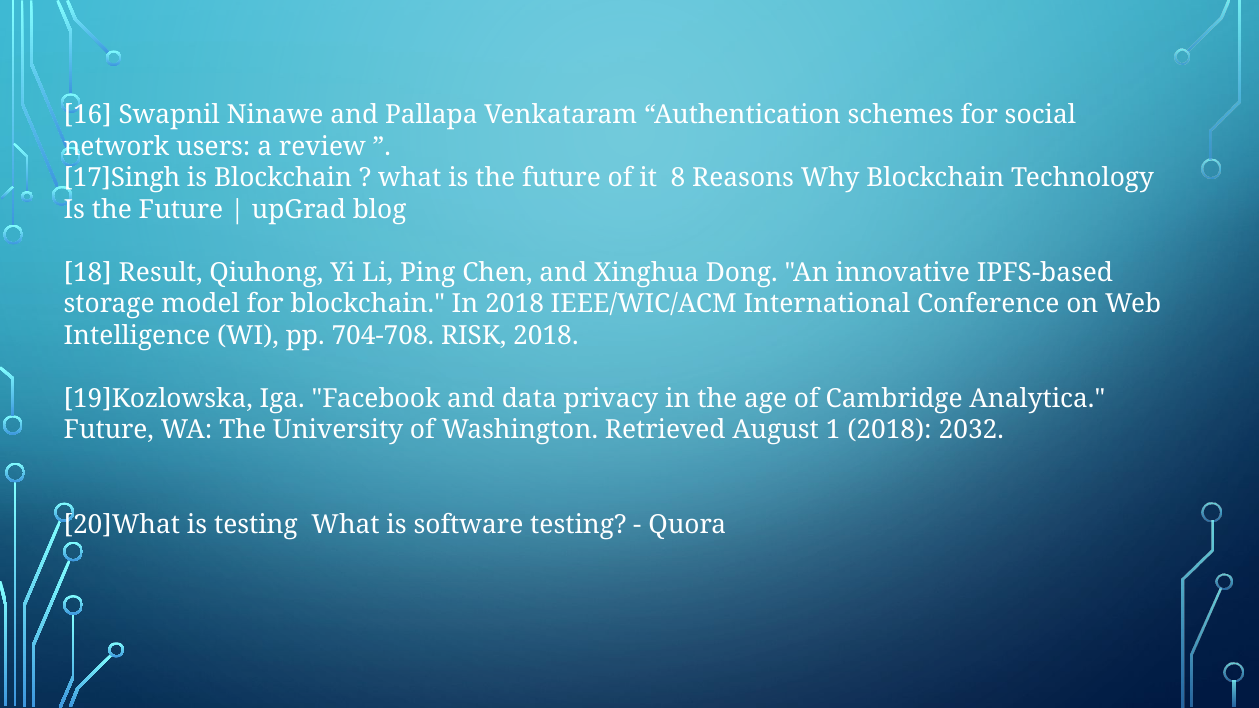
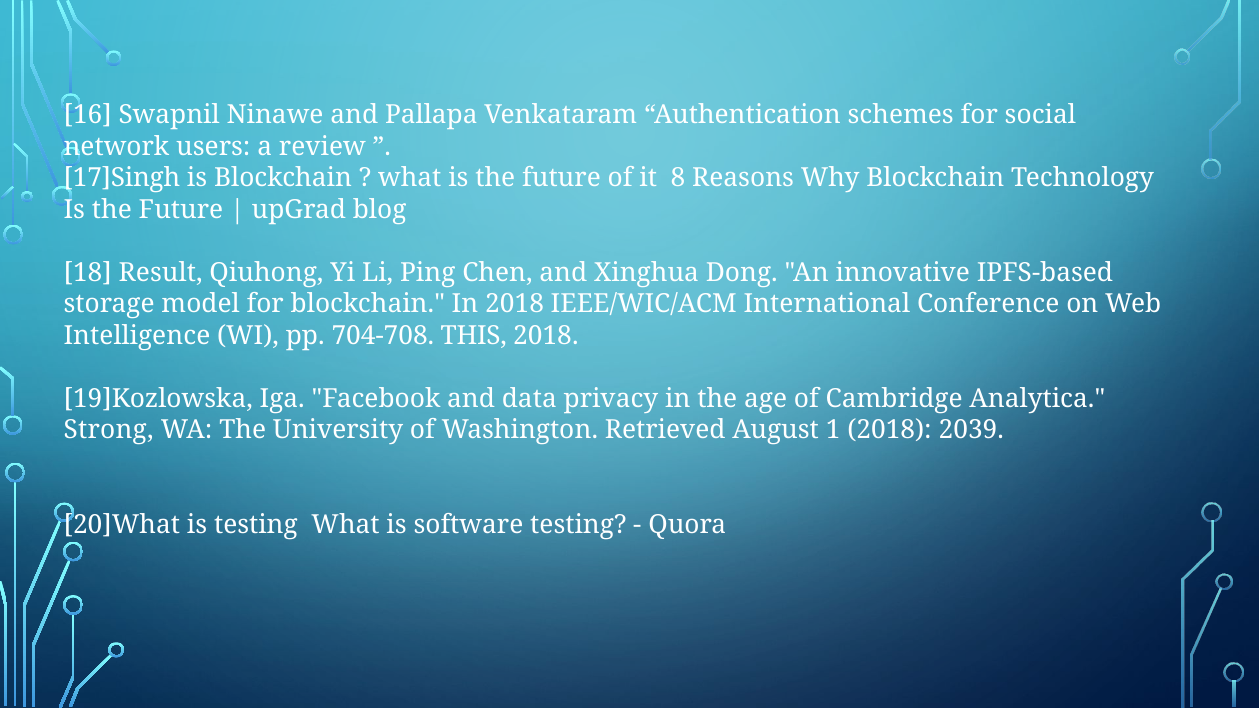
RISK: RISK -> THIS (474, 336)
Future: Future -> Strong (109, 430)
2032: 2032 -> 2039 (971, 430)
